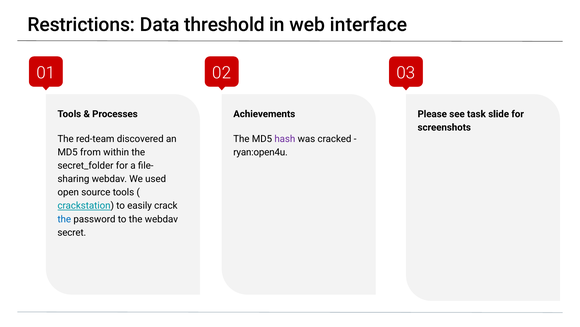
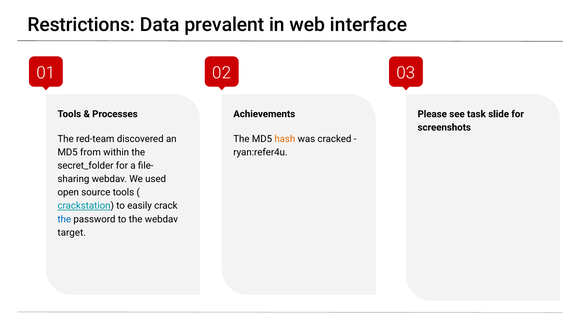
threshold: threshold -> prevalent (224, 25)
hash colour: purple -> orange (285, 139)
ryan:open4u: ryan:open4u -> ryan:refer4u (260, 152)
secret: secret -> target (72, 232)
